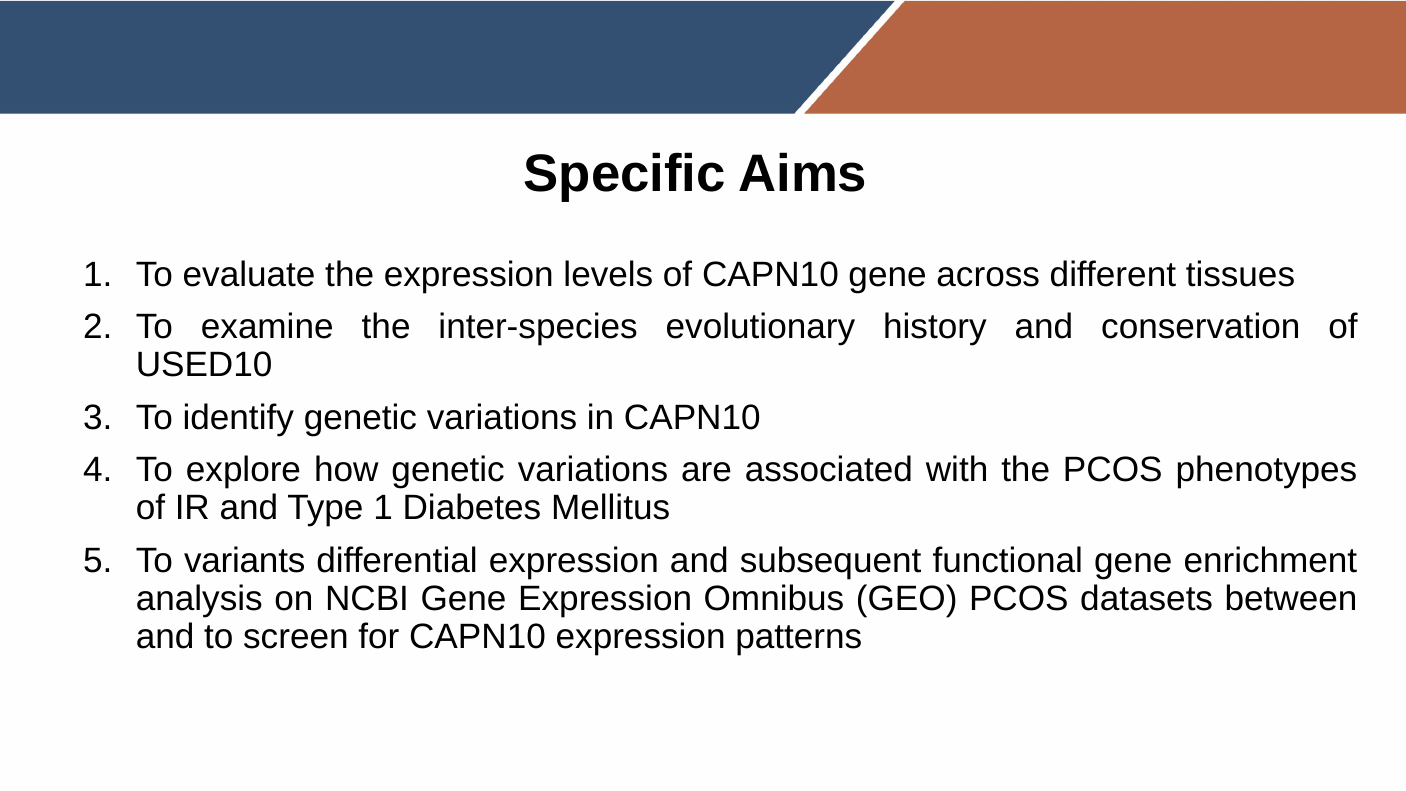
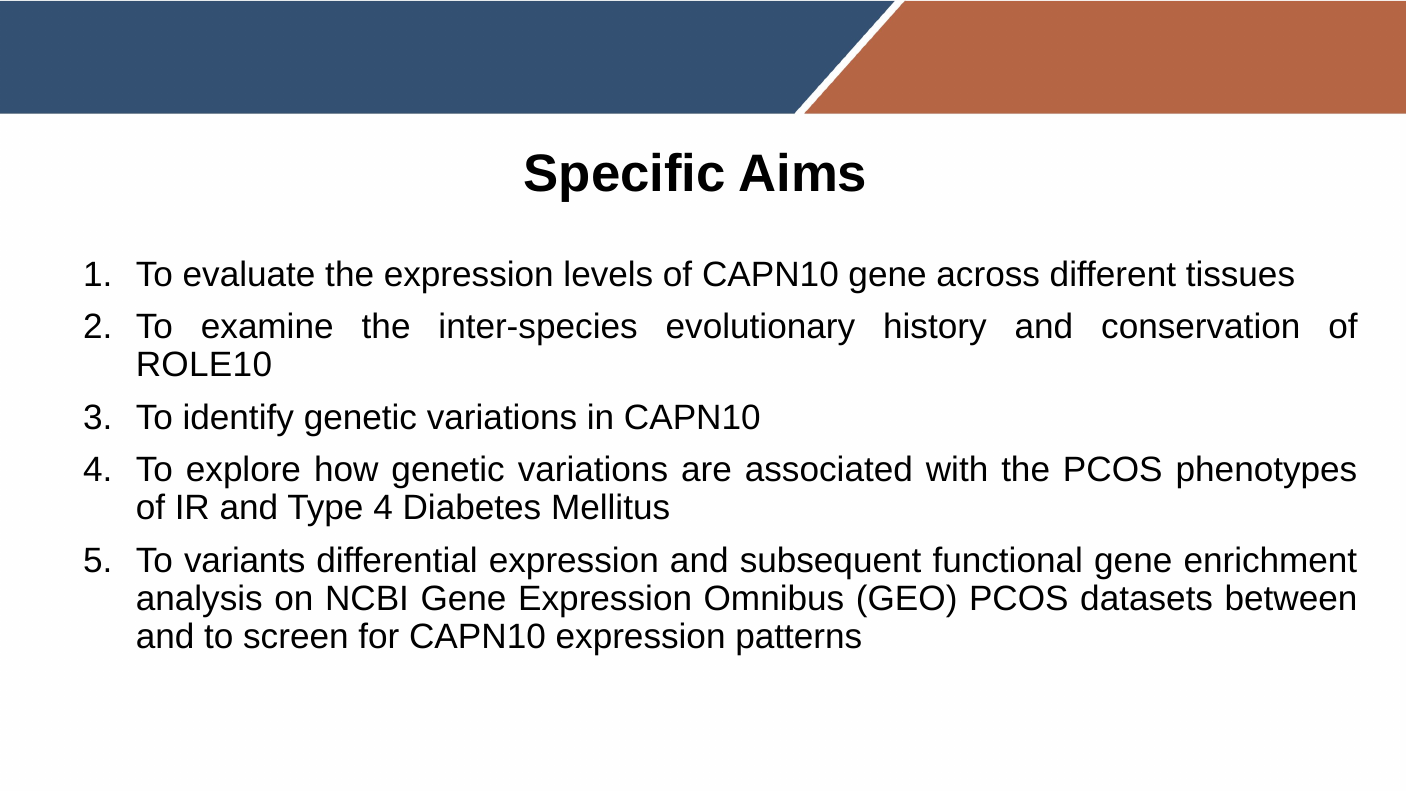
USED10: USED10 -> ROLE10 (204, 365)
Type 1: 1 -> 4 (383, 508)
